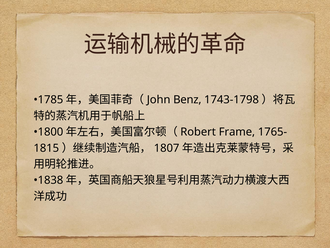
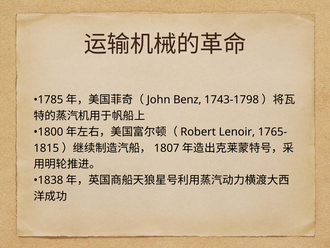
Frame: Frame -> Lenoir (237, 132)
